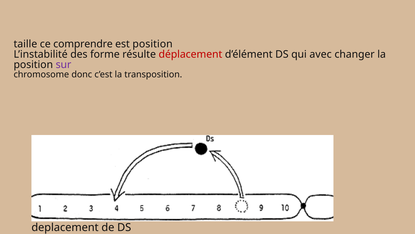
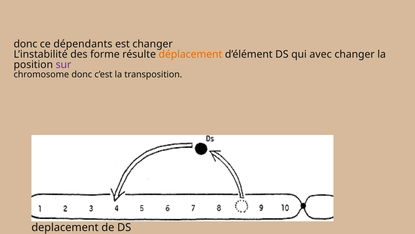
taille: taille -> donc (25, 44)
comprendre: comprendre -> dépendants (83, 44)
est position: position -> changer (153, 44)
déplacement colour: red -> orange (190, 54)
